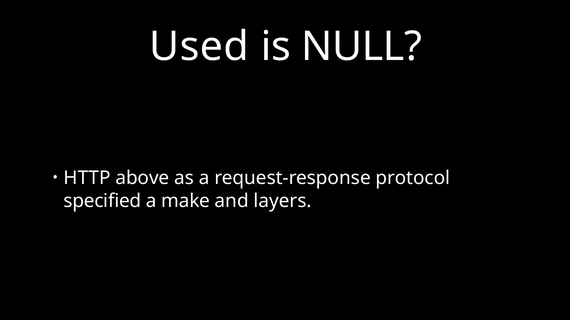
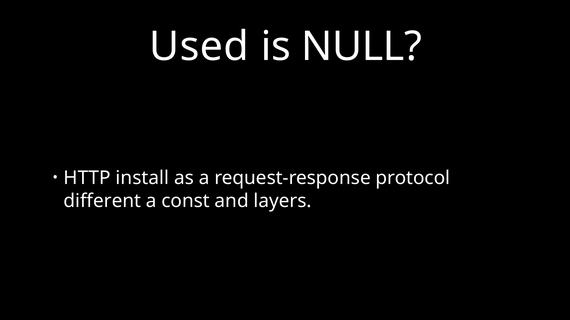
above: above -> install (142, 178)
specified: specified -> different (102, 201)
make: make -> const (186, 201)
